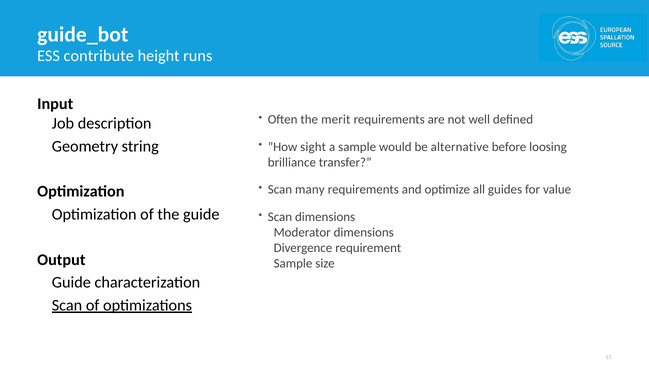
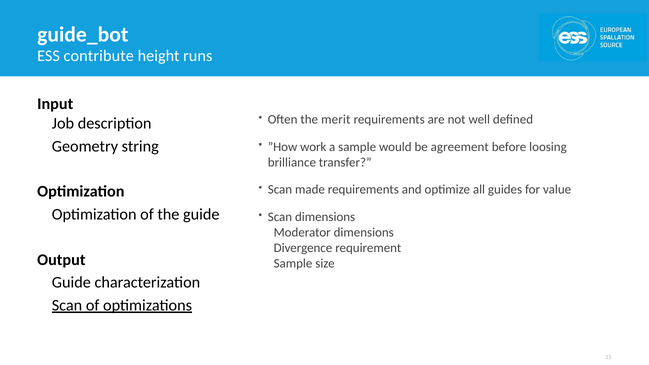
sight: sight -> work (313, 147)
alternative: alternative -> agreement (460, 147)
many: many -> made (310, 190)
